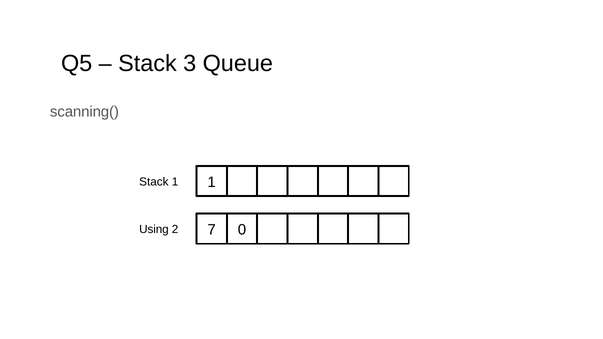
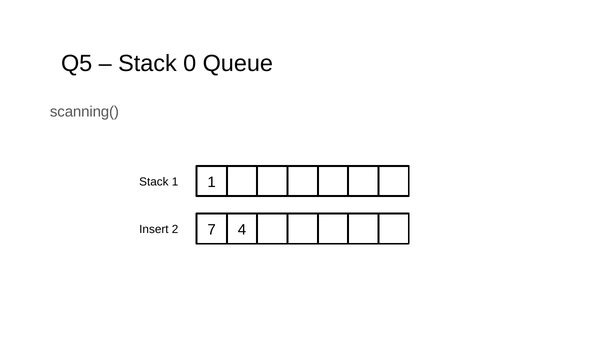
3: 3 -> 0 (190, 64)
0: 0 -> 4 (242, 230)
Using: Using -> Insert (154, 230)
